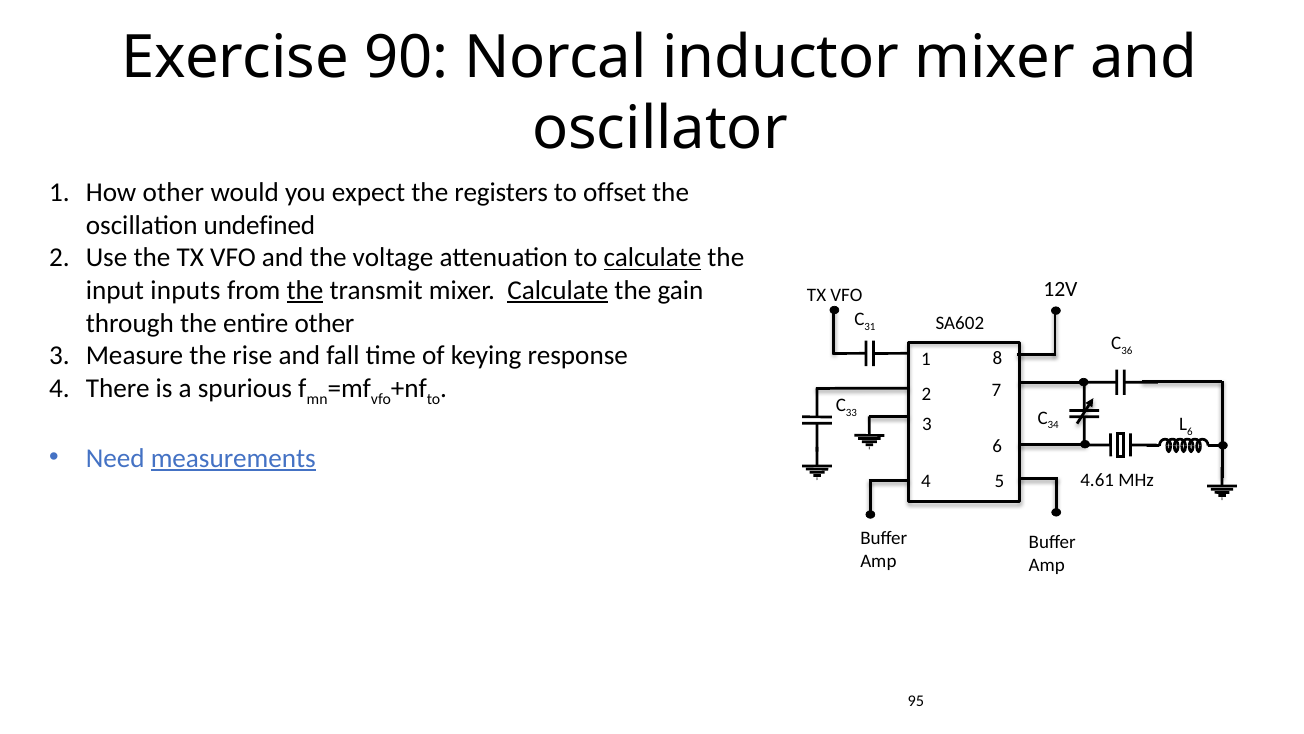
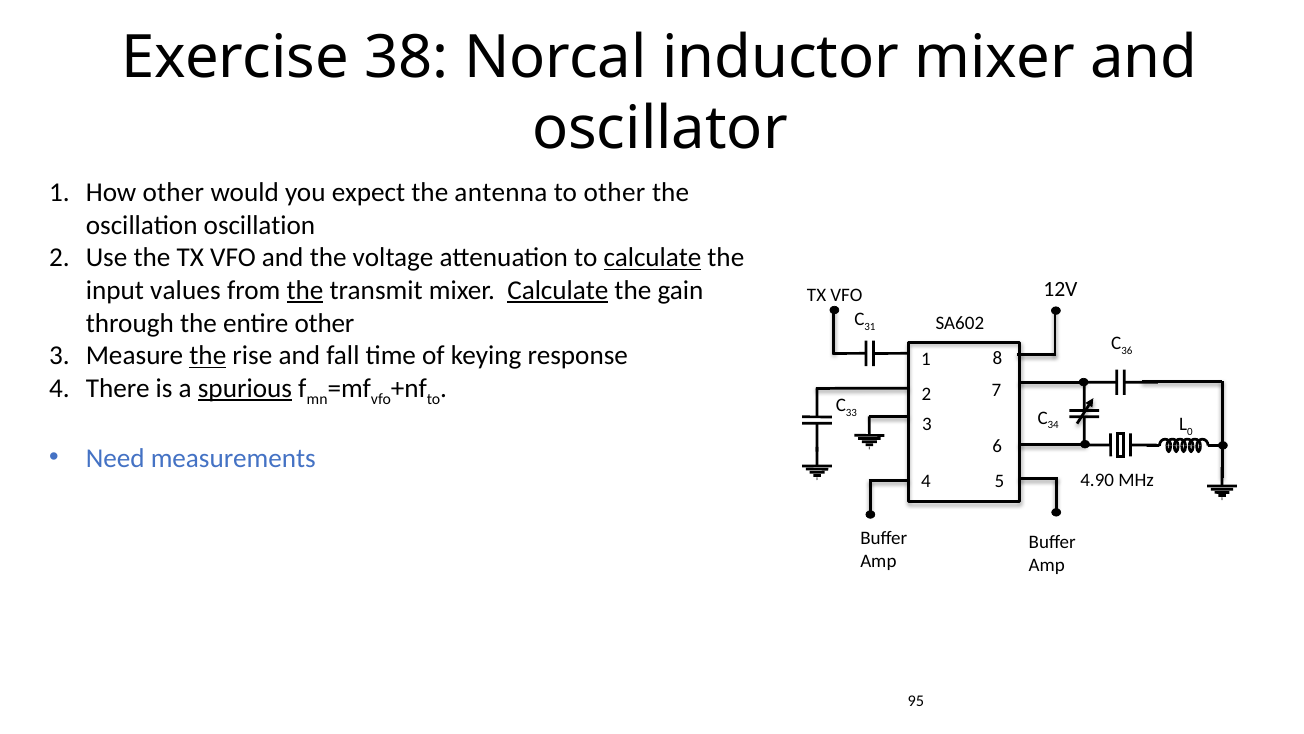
90: 90 -> 38 (406, 57)
registers: registers -> antenna (501, 192)
to offset: offset -> other (614, 192)
oscillation undefined: undefined -> oscillation (259, 225)
inputs: inputs -> values (185, 290)
the underline: none -> present (208, 356)
spurious underline: none -> present (245, 388)
6: 6 -> 0 (1190, 431)
measurements underline: present -> none (233, 458)
4.61: 4.61 -> 4.90 (1097, 480)
